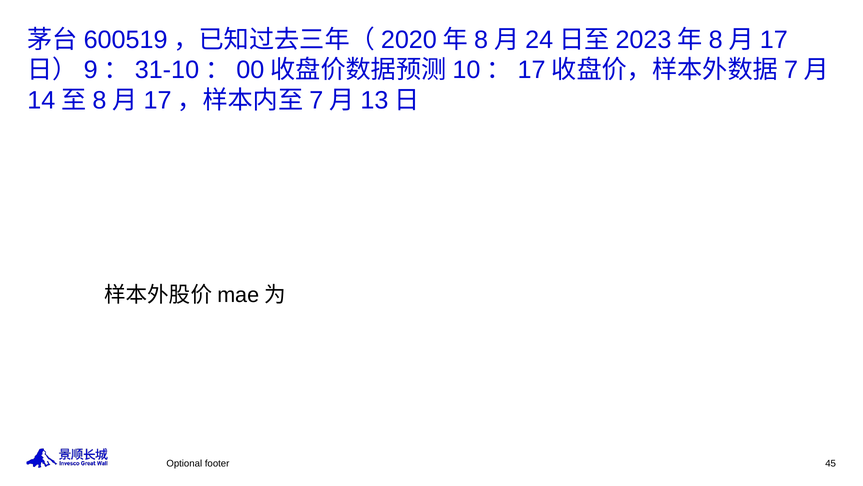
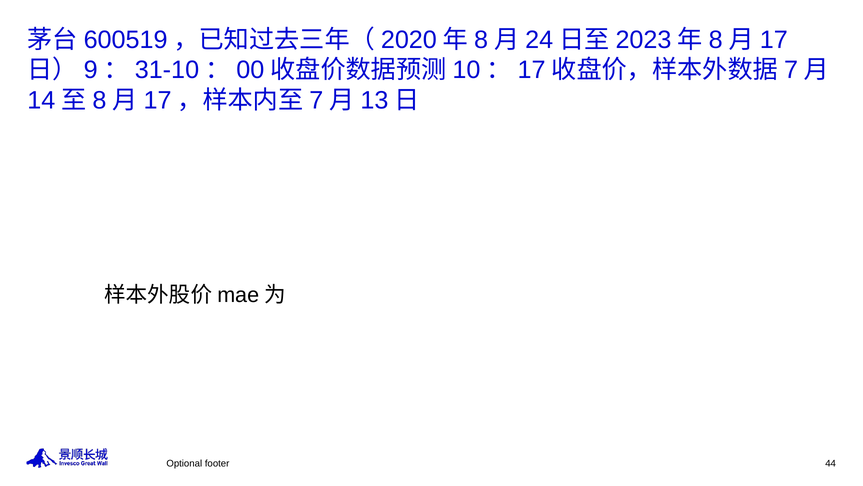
45: 45 -> 44 (831, 463)
